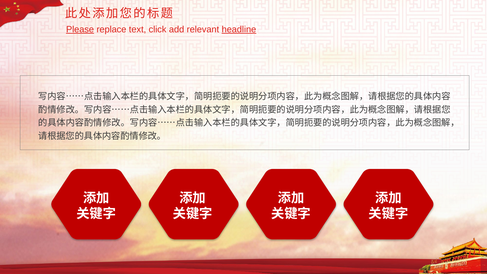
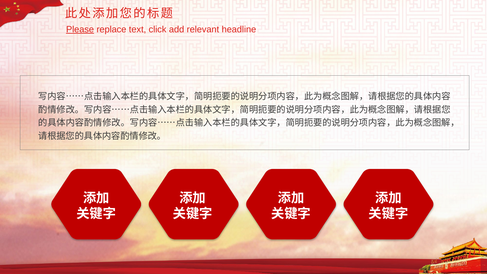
headline underline: present -> none (239, 29)
